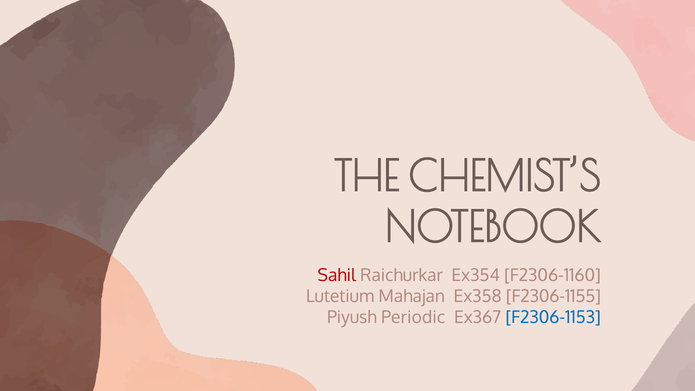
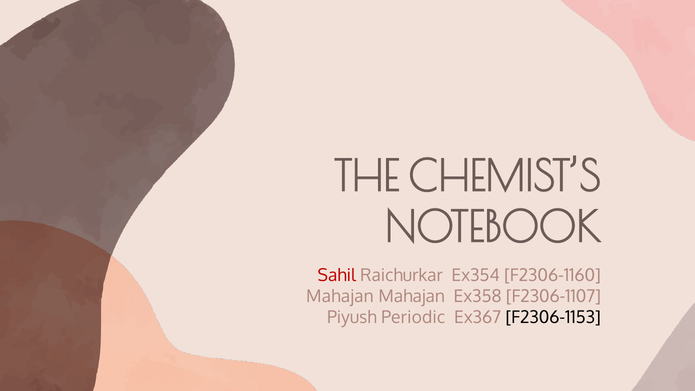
Lutetium: Lutetium -> Mahajan (340, 296)
F2306-1155: F2306-1155 -> F2306-1107 (553, 296)
F2306-1153 colour: blue -> black (553, 317)
